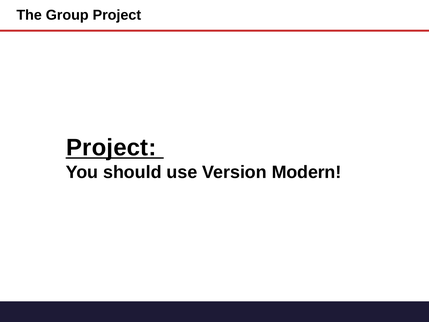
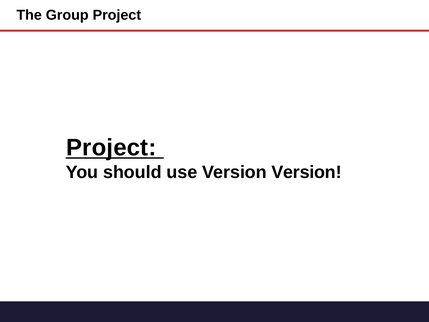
Version Modern: Modern -> Version (307, 172)
